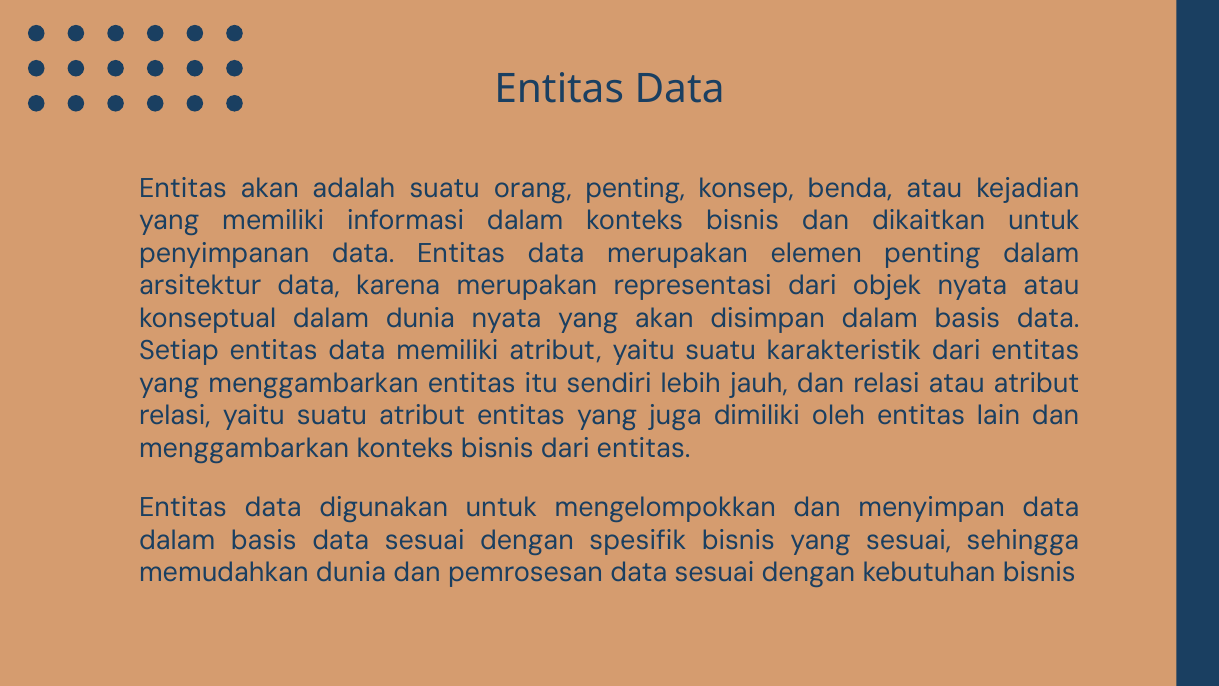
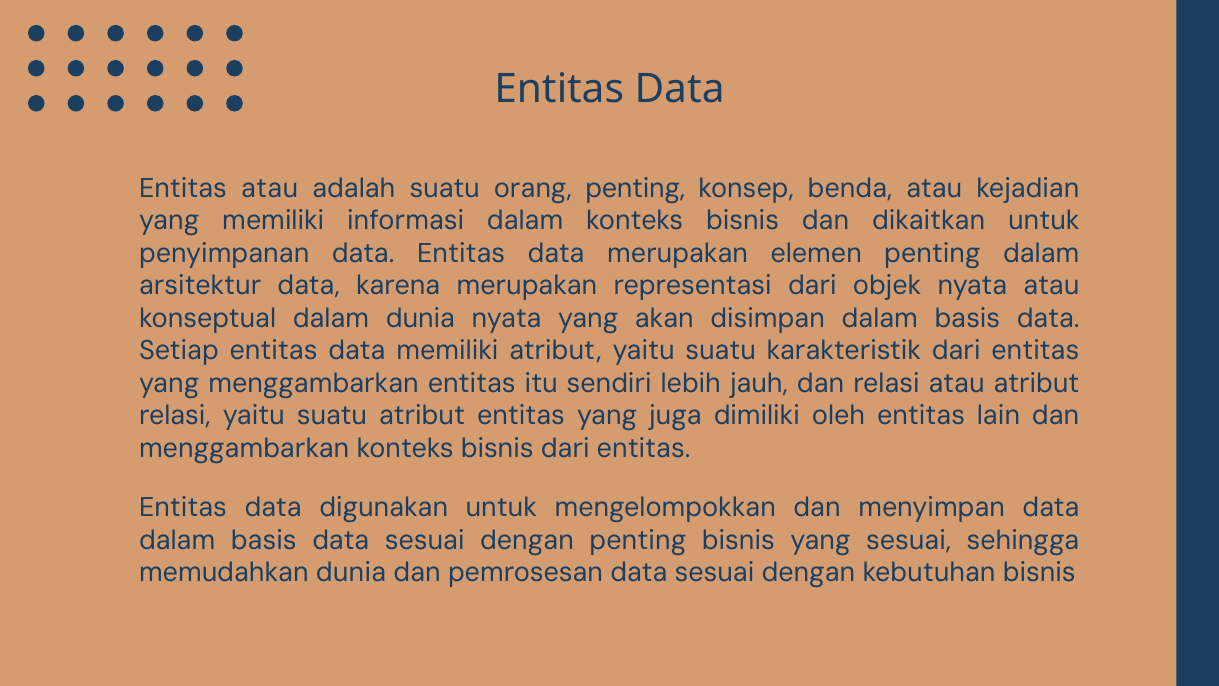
Entitas akan: akan -> atau (270, 188)
dengan spesifik: spesifik -> penting (638, 540)
